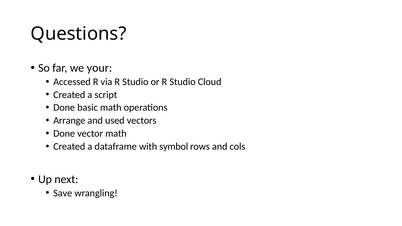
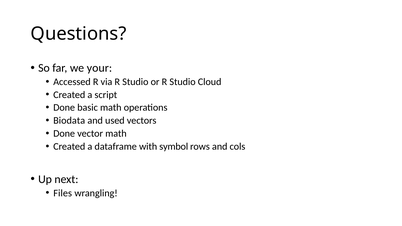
Arrange: Arrange -> Biodata (69, 121)
Save: Save -> Files (63, 193)
